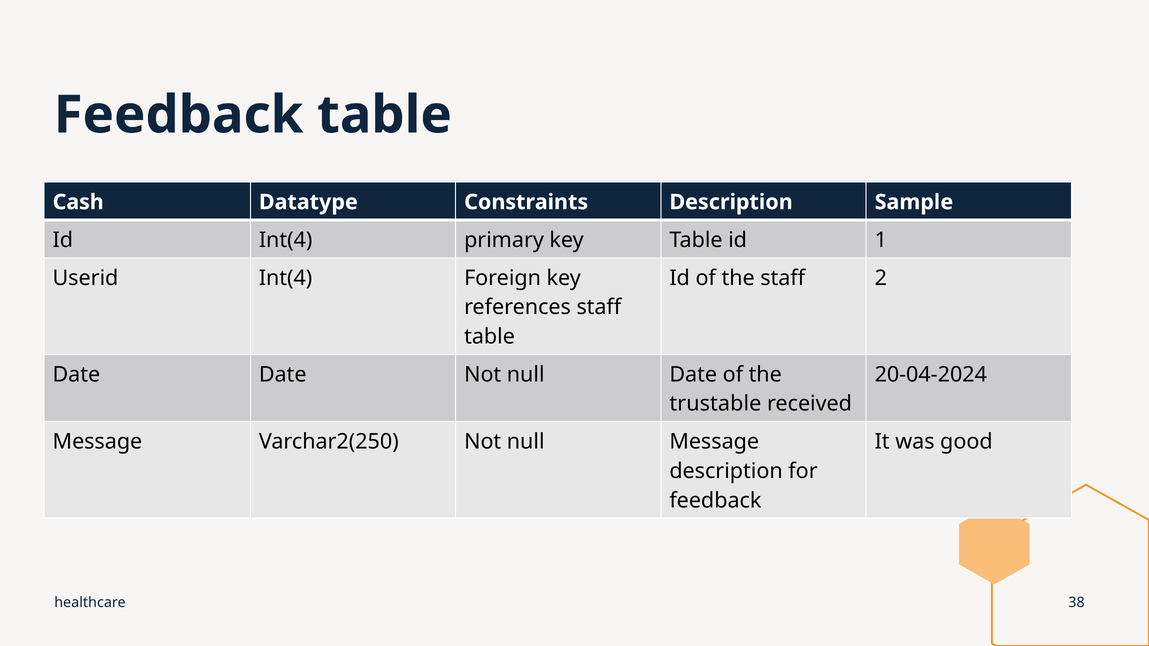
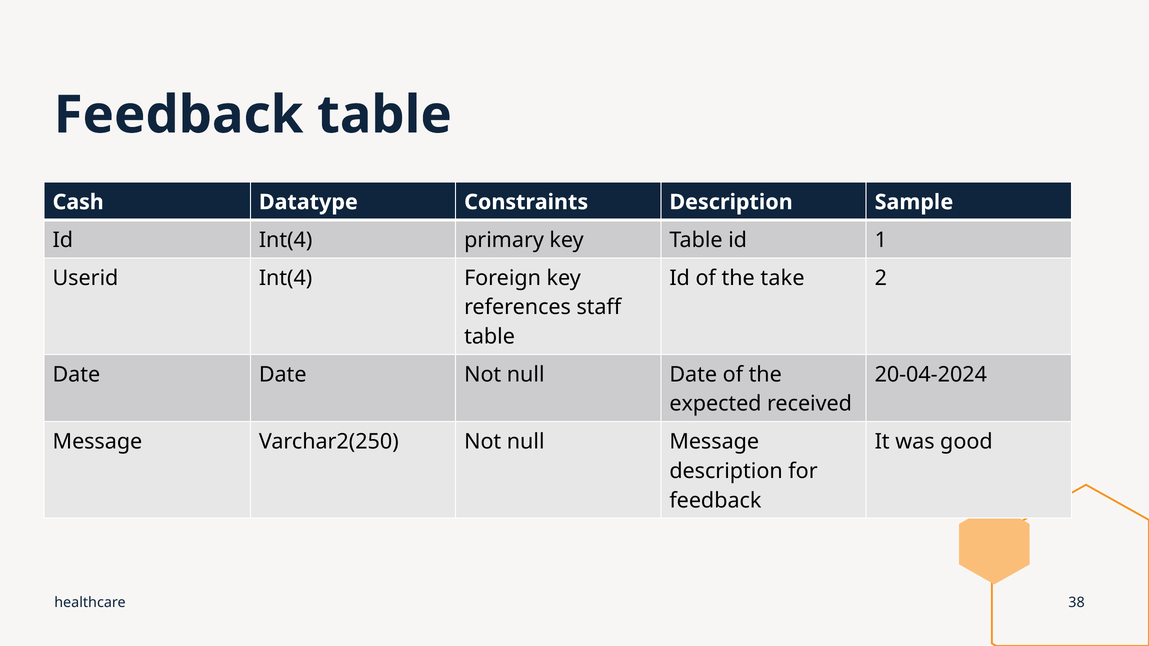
the staff: staff -> take (783, 278)
trustable: trustable -> expected (715, 404)
